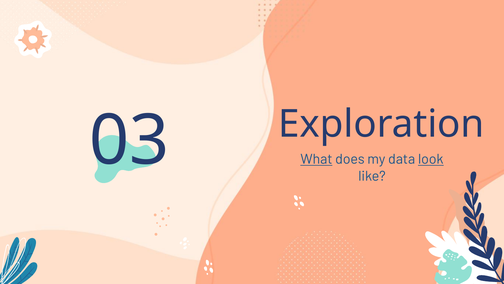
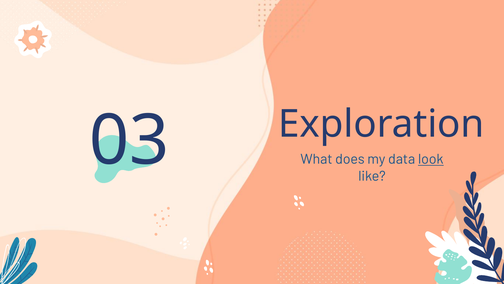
What underline: present -> none (316, 159)
